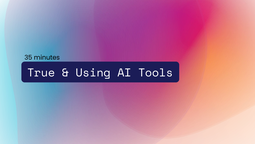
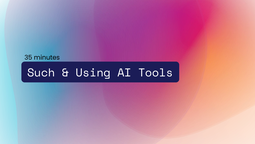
True: True -> Such (41, 73)
